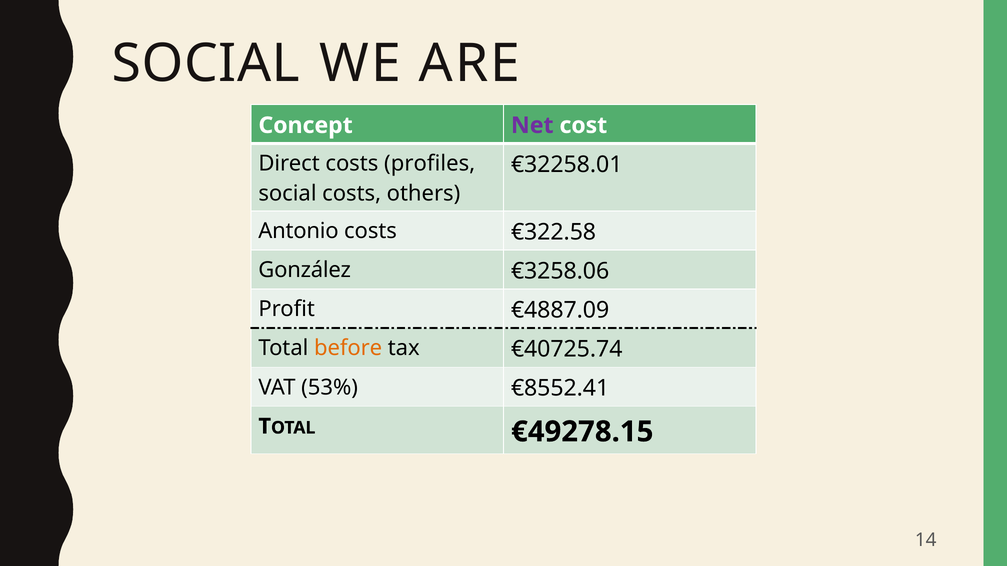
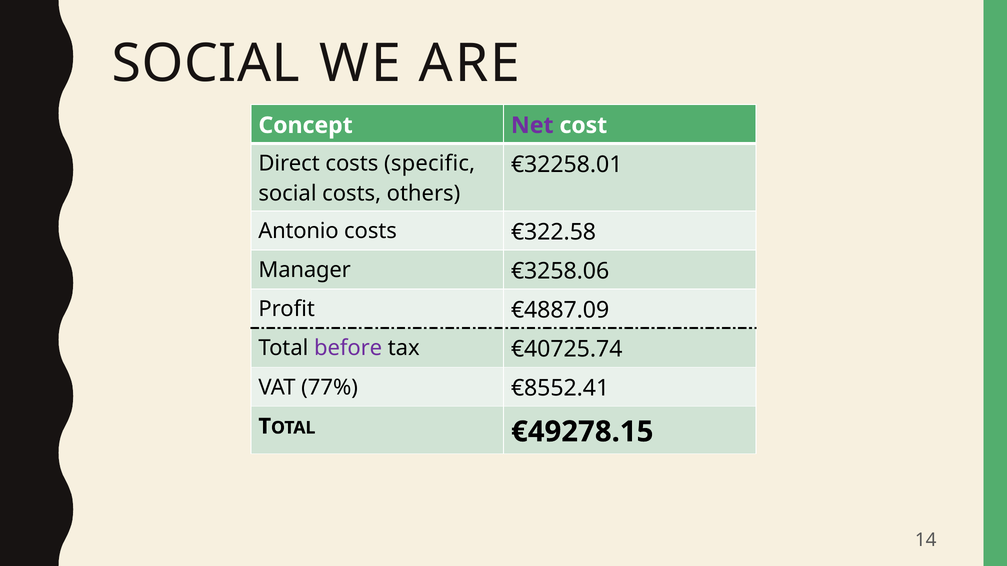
profiles: profiles -> specific (430, 164)
González: González -> Manager (305, 270)
before colour: orange -> purple (348, 348)
53%: 53% -> 77% (330, 388)
